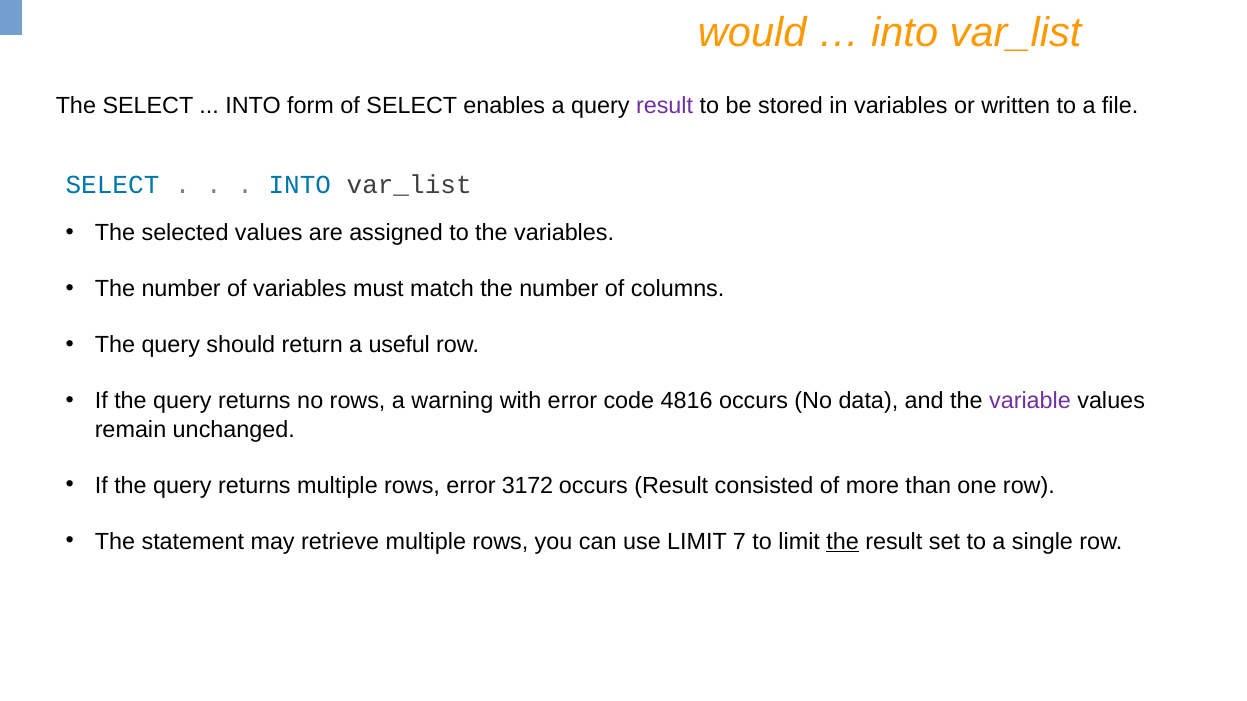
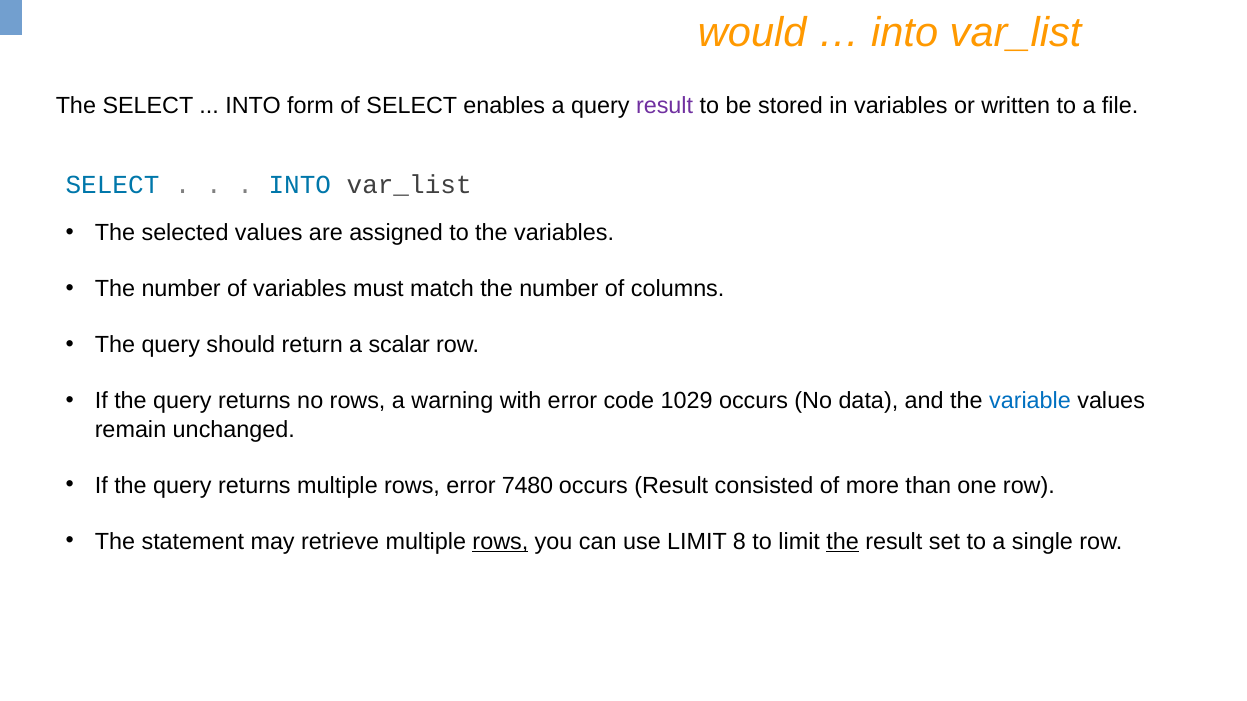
useful: useful -> scalar (399, 345)
4816: 4816 -> 1029 (687, 402)
variable colour: purple -> blue (1030, 402)
3172: 3172 -> 7480 (527, 486)
rows underline: none -> present (500, 542)
7: 7 -> 8 (739, 542)
